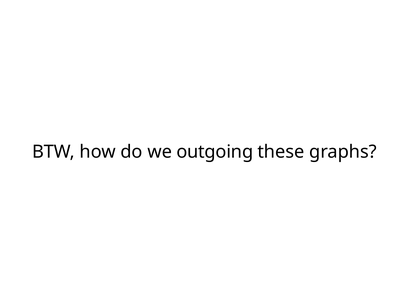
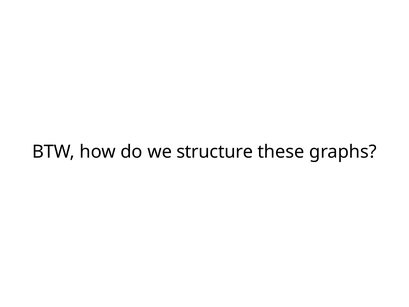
outgoing: outgoing -> structure (215, 152)
